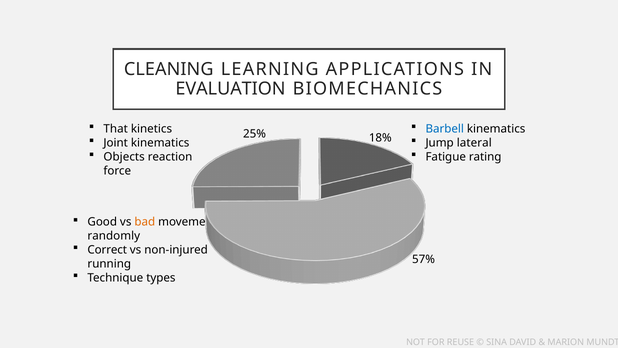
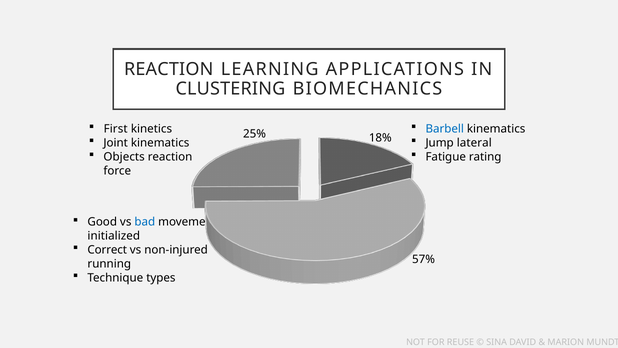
CLEANING: CLEANING -> REACTION (169, 69)
EVALUATION: EVALUATION -> CLUSTERING (230, 89)
That: That -> First (116, 129)
bad colour: orange -> blue (145, 222)
randomly: randomly -> initialized (114, 236)
